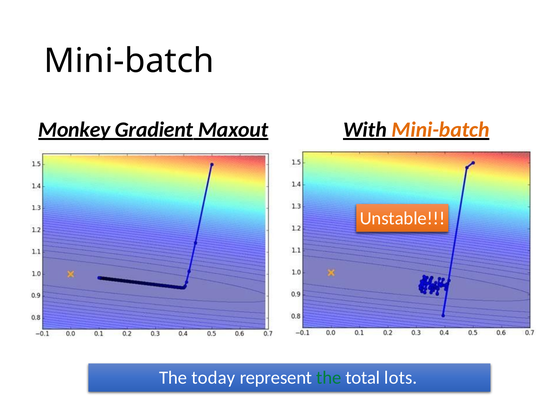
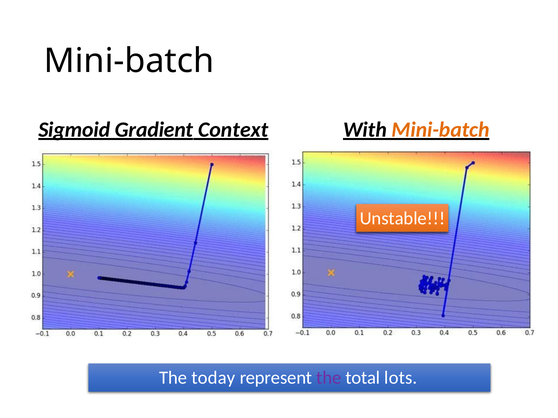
Monkey: Monkey -> Sigmoid (74, 130)
Maxout: Maxout -> Context (233, 130)
the colour: green -> purple (329, 378)
